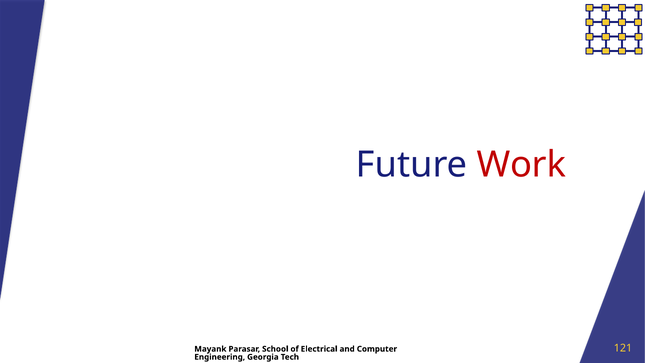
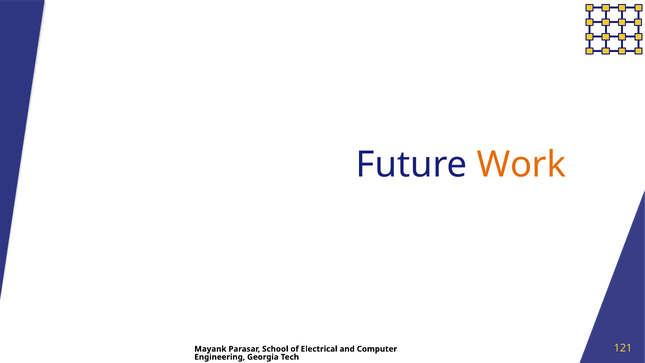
Work colour: red -> orange (521, 164)
